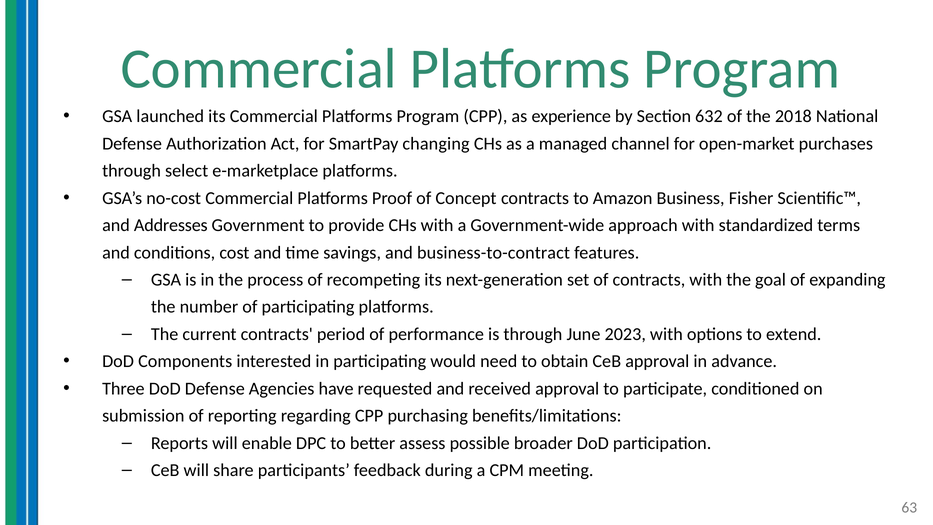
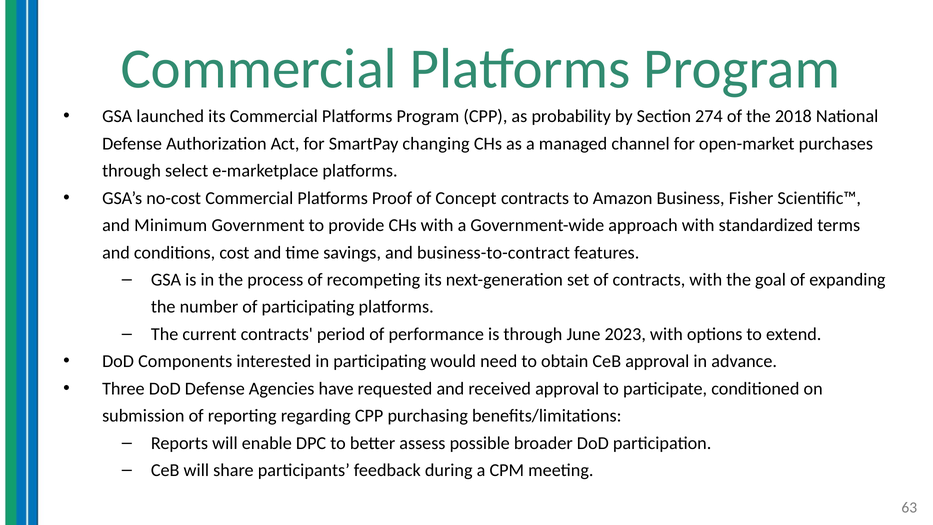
experience: experience -> probability (571, 116)
632: 632 -> 274 (709, 116)
Addresses: Addresses -> Minimum (171, 225)
